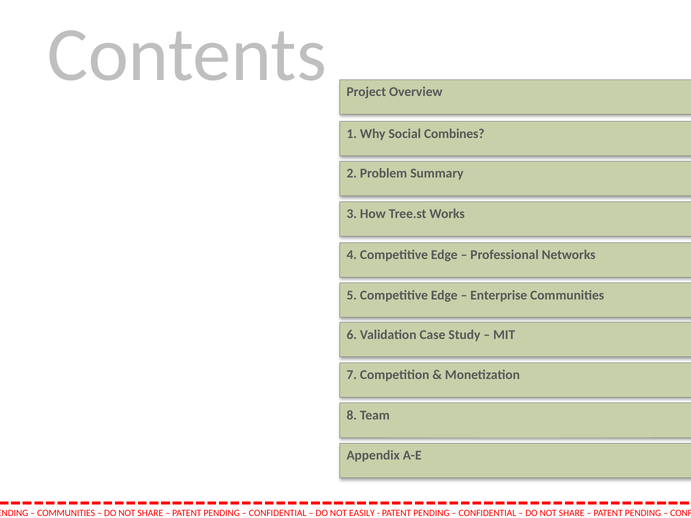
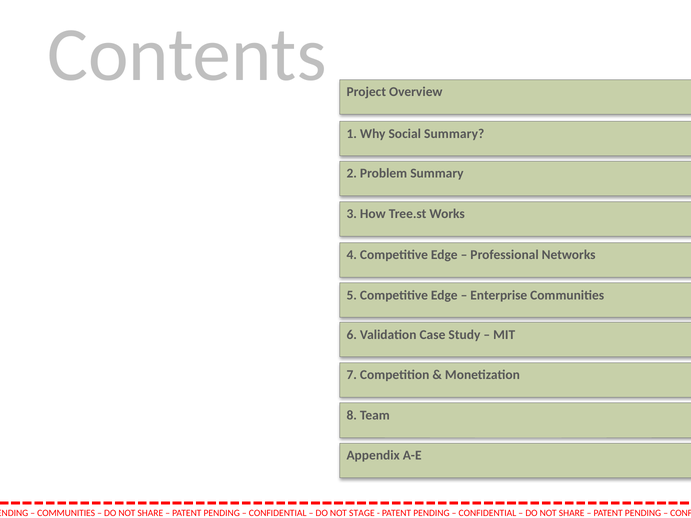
Social Combines: Combines -> Summary (454, 134)
EASILY: EASILY -> STAGE (362, 513)
